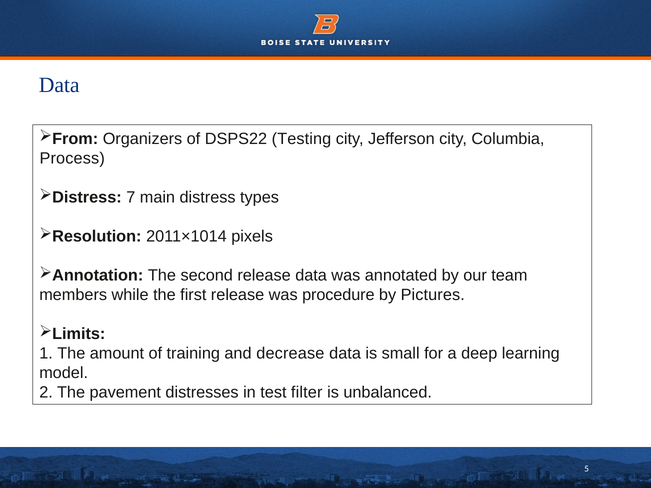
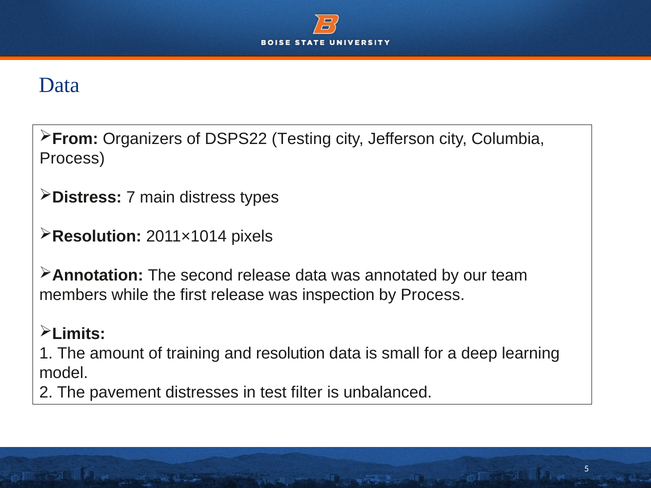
procedure: procedure -> inspection (338, 295)
by Pictures: Pictures -> Process (433, 295)
decrease: decrease -> resolution (290, 354)
